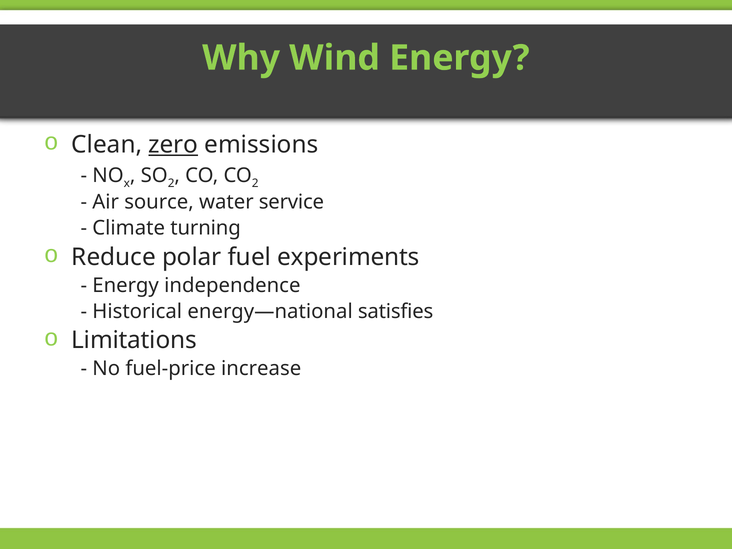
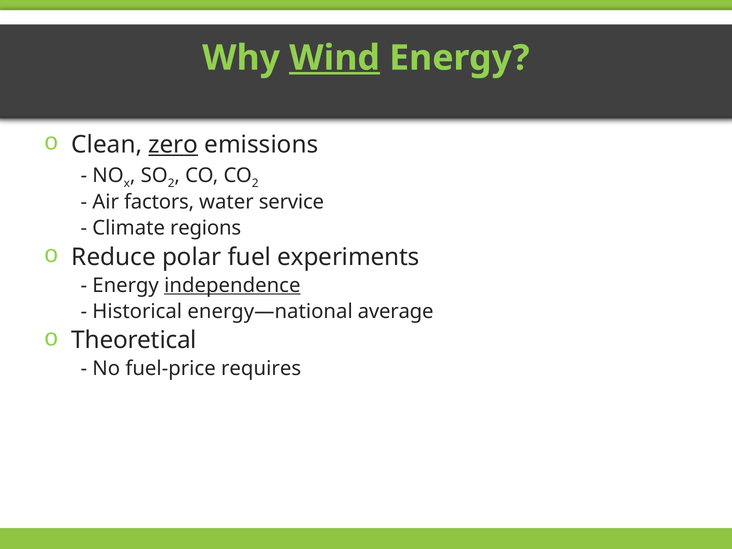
Wind underline: none -> present (335, 58)
source: source -> factors (159, 202)
turning: turning -> regions (206, 228)
independence underline: none -> present (232, 285)
satisfies: satisfies -> average (396, 311)
Limitations: Limitations -> Theoretical (134, 340)
increase: increase -> requires (261, 369)
